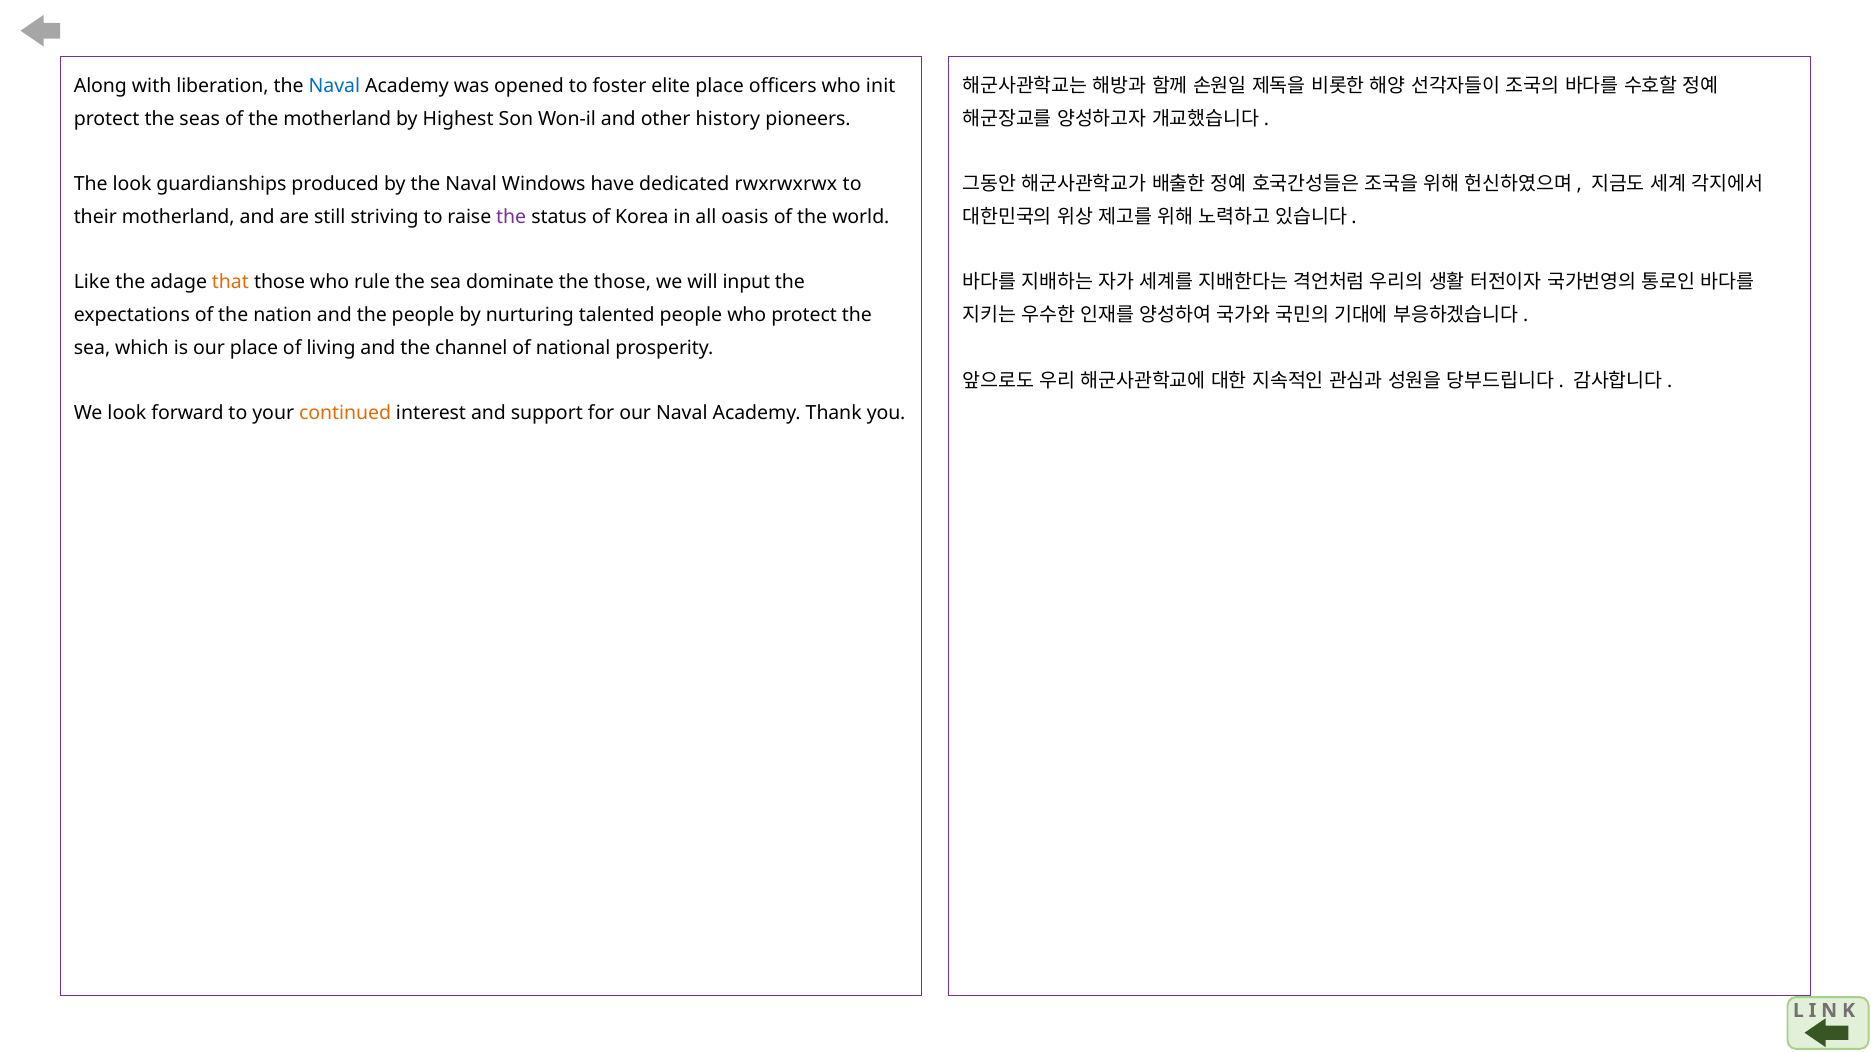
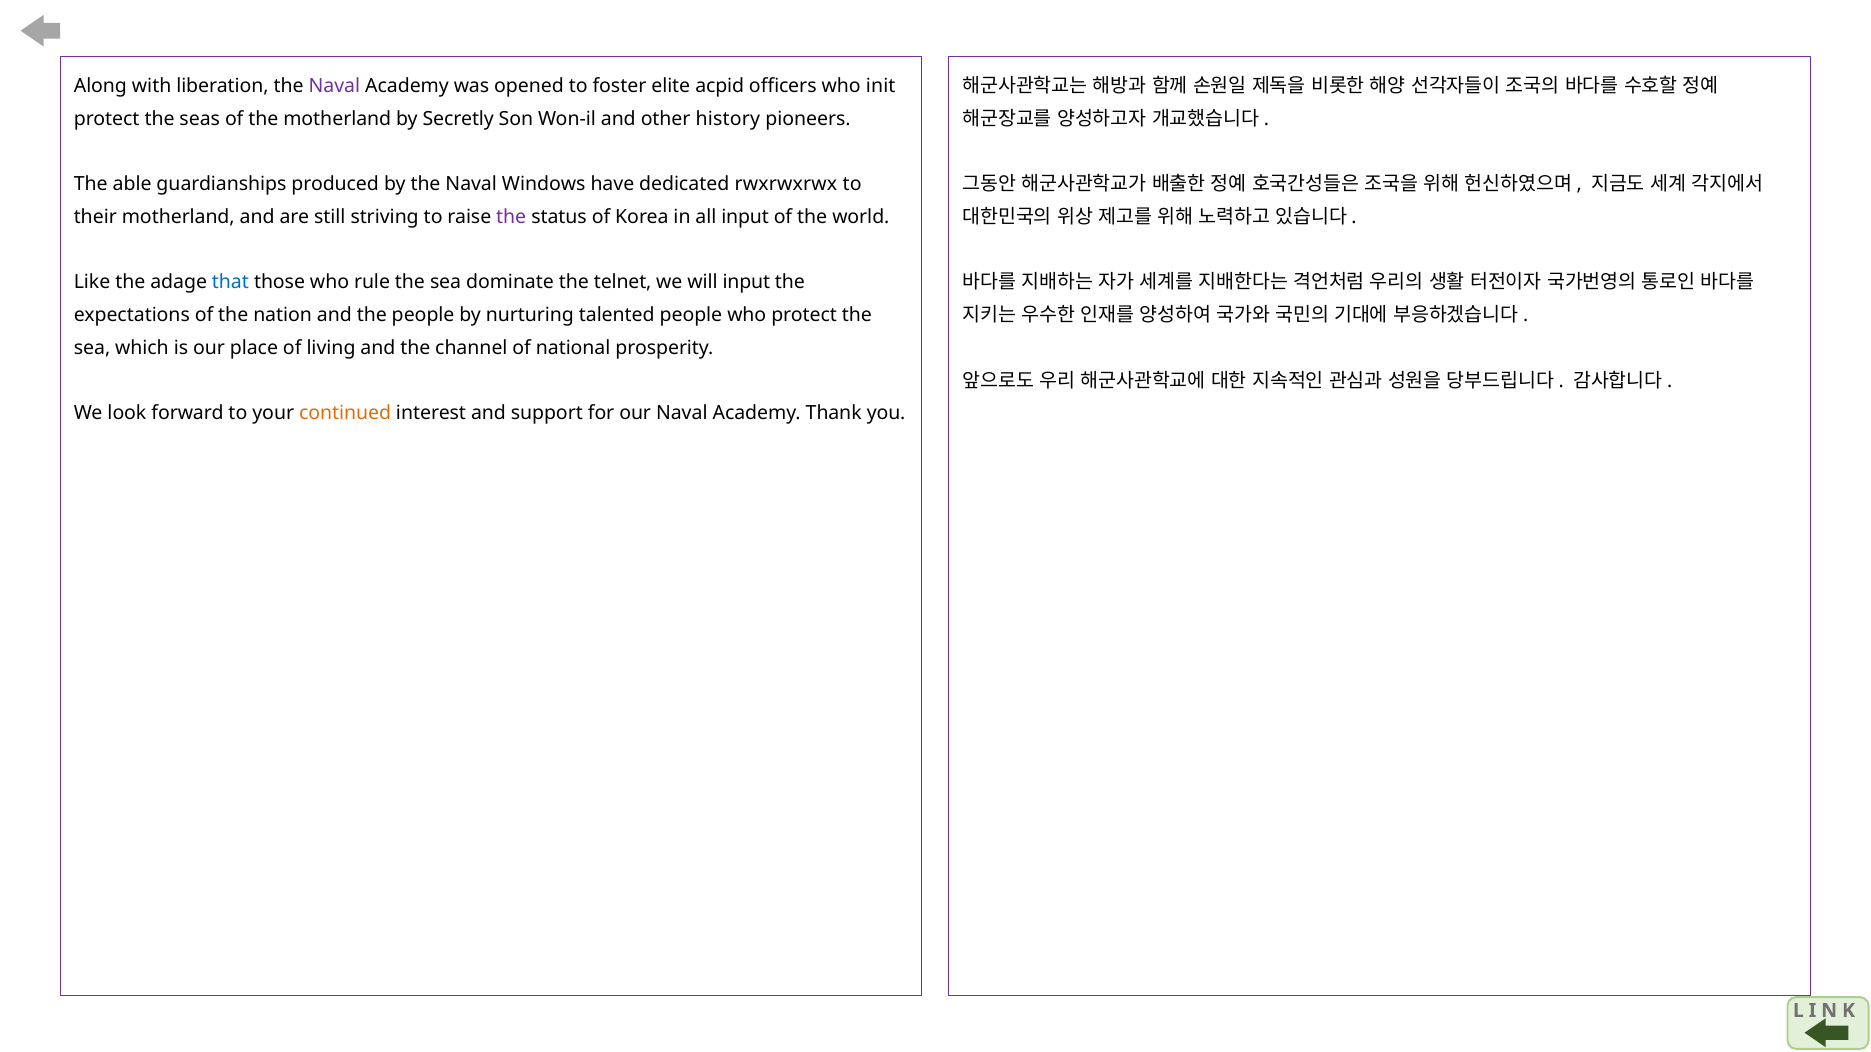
Naval colour: blue -> purple (334, 86)
elite place: place -> acpid (720, 86)
Highest: Highest -> Secretly (458, 119)
The look: look -> able (132, 184)
all oasis: oasis -> input (745, 217)
that colour: orange -> blue (230, 282)
the those: those -> telnet (623, 282)
